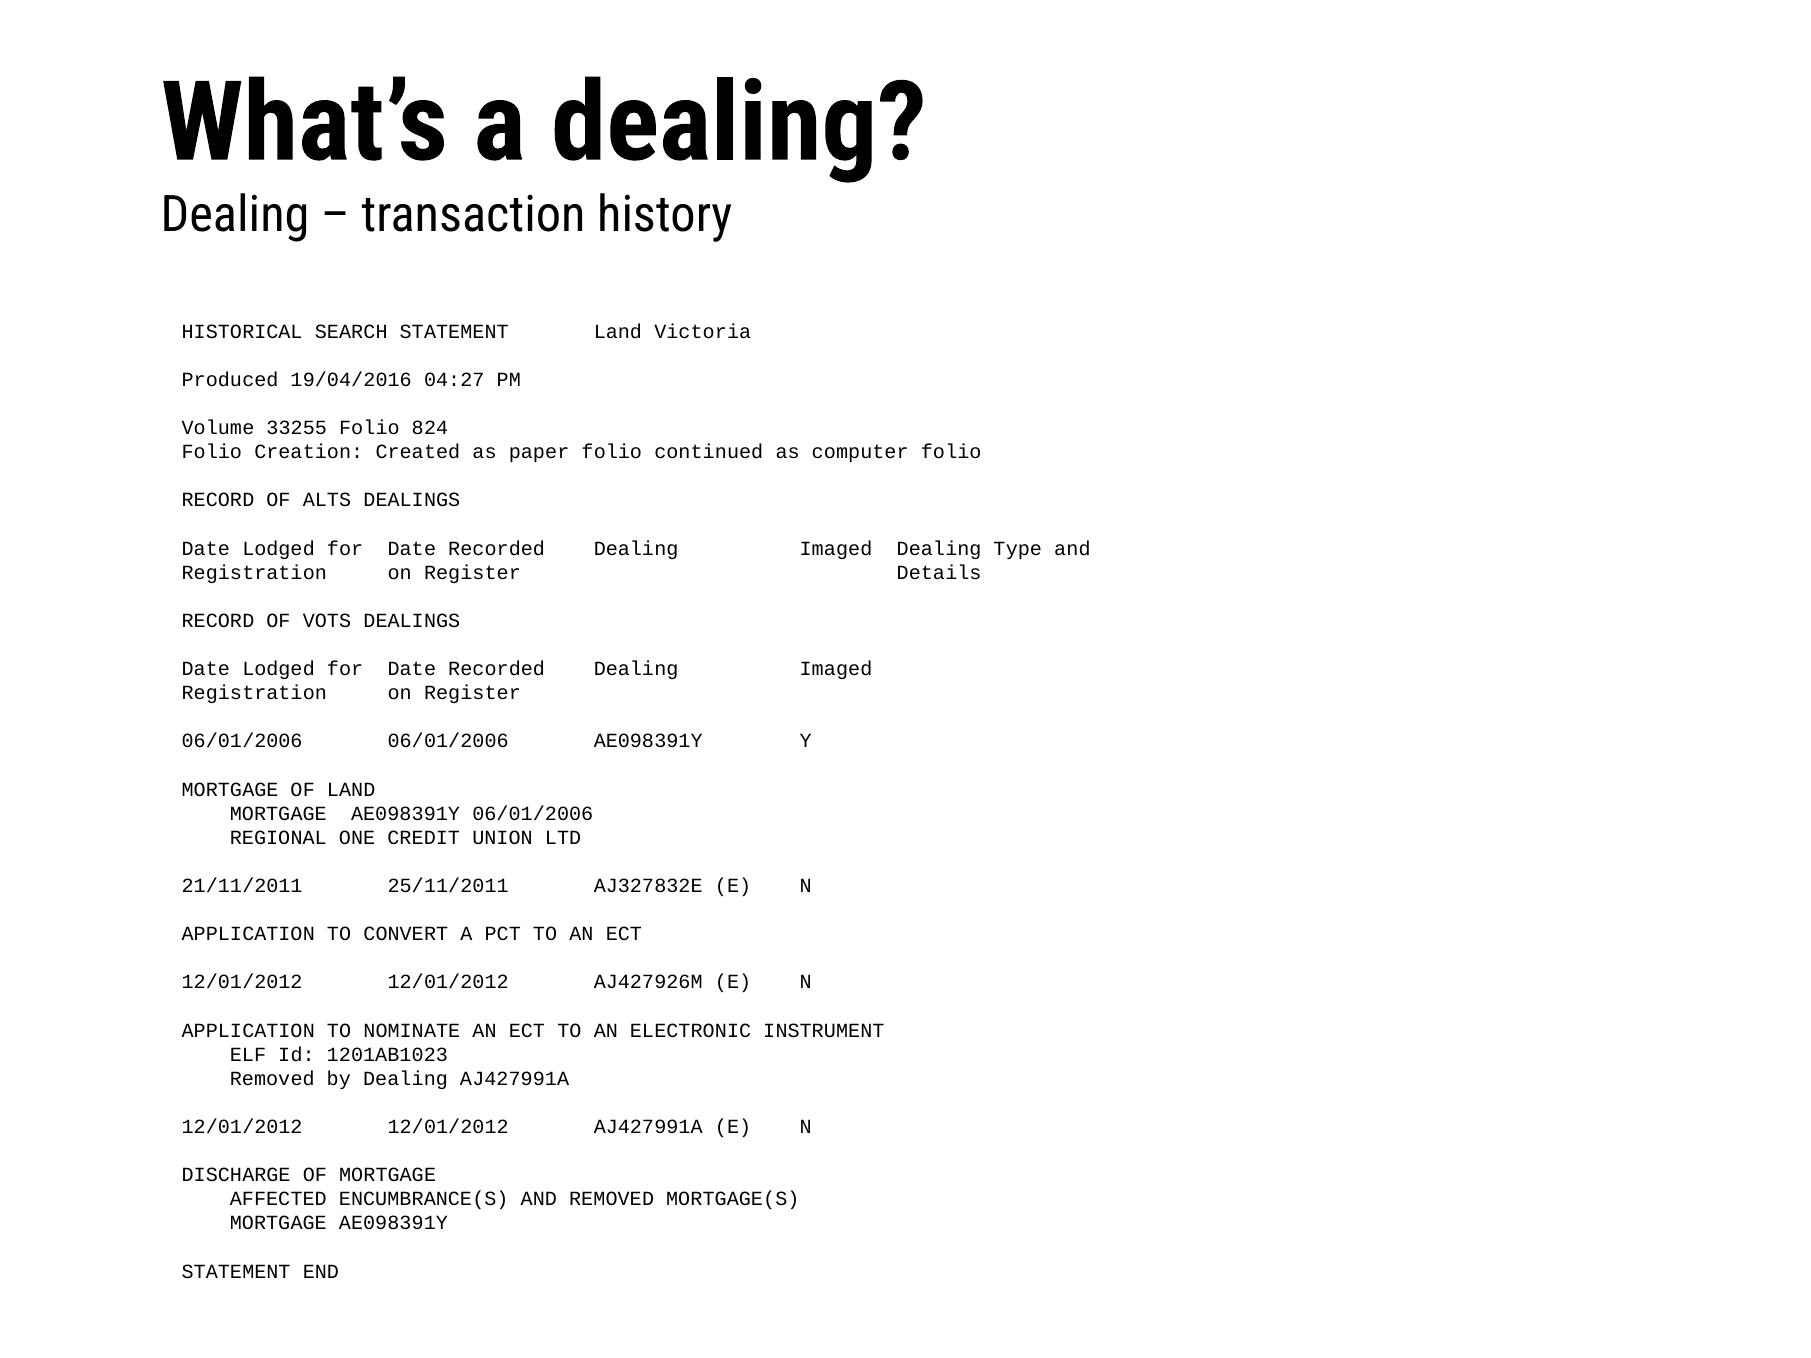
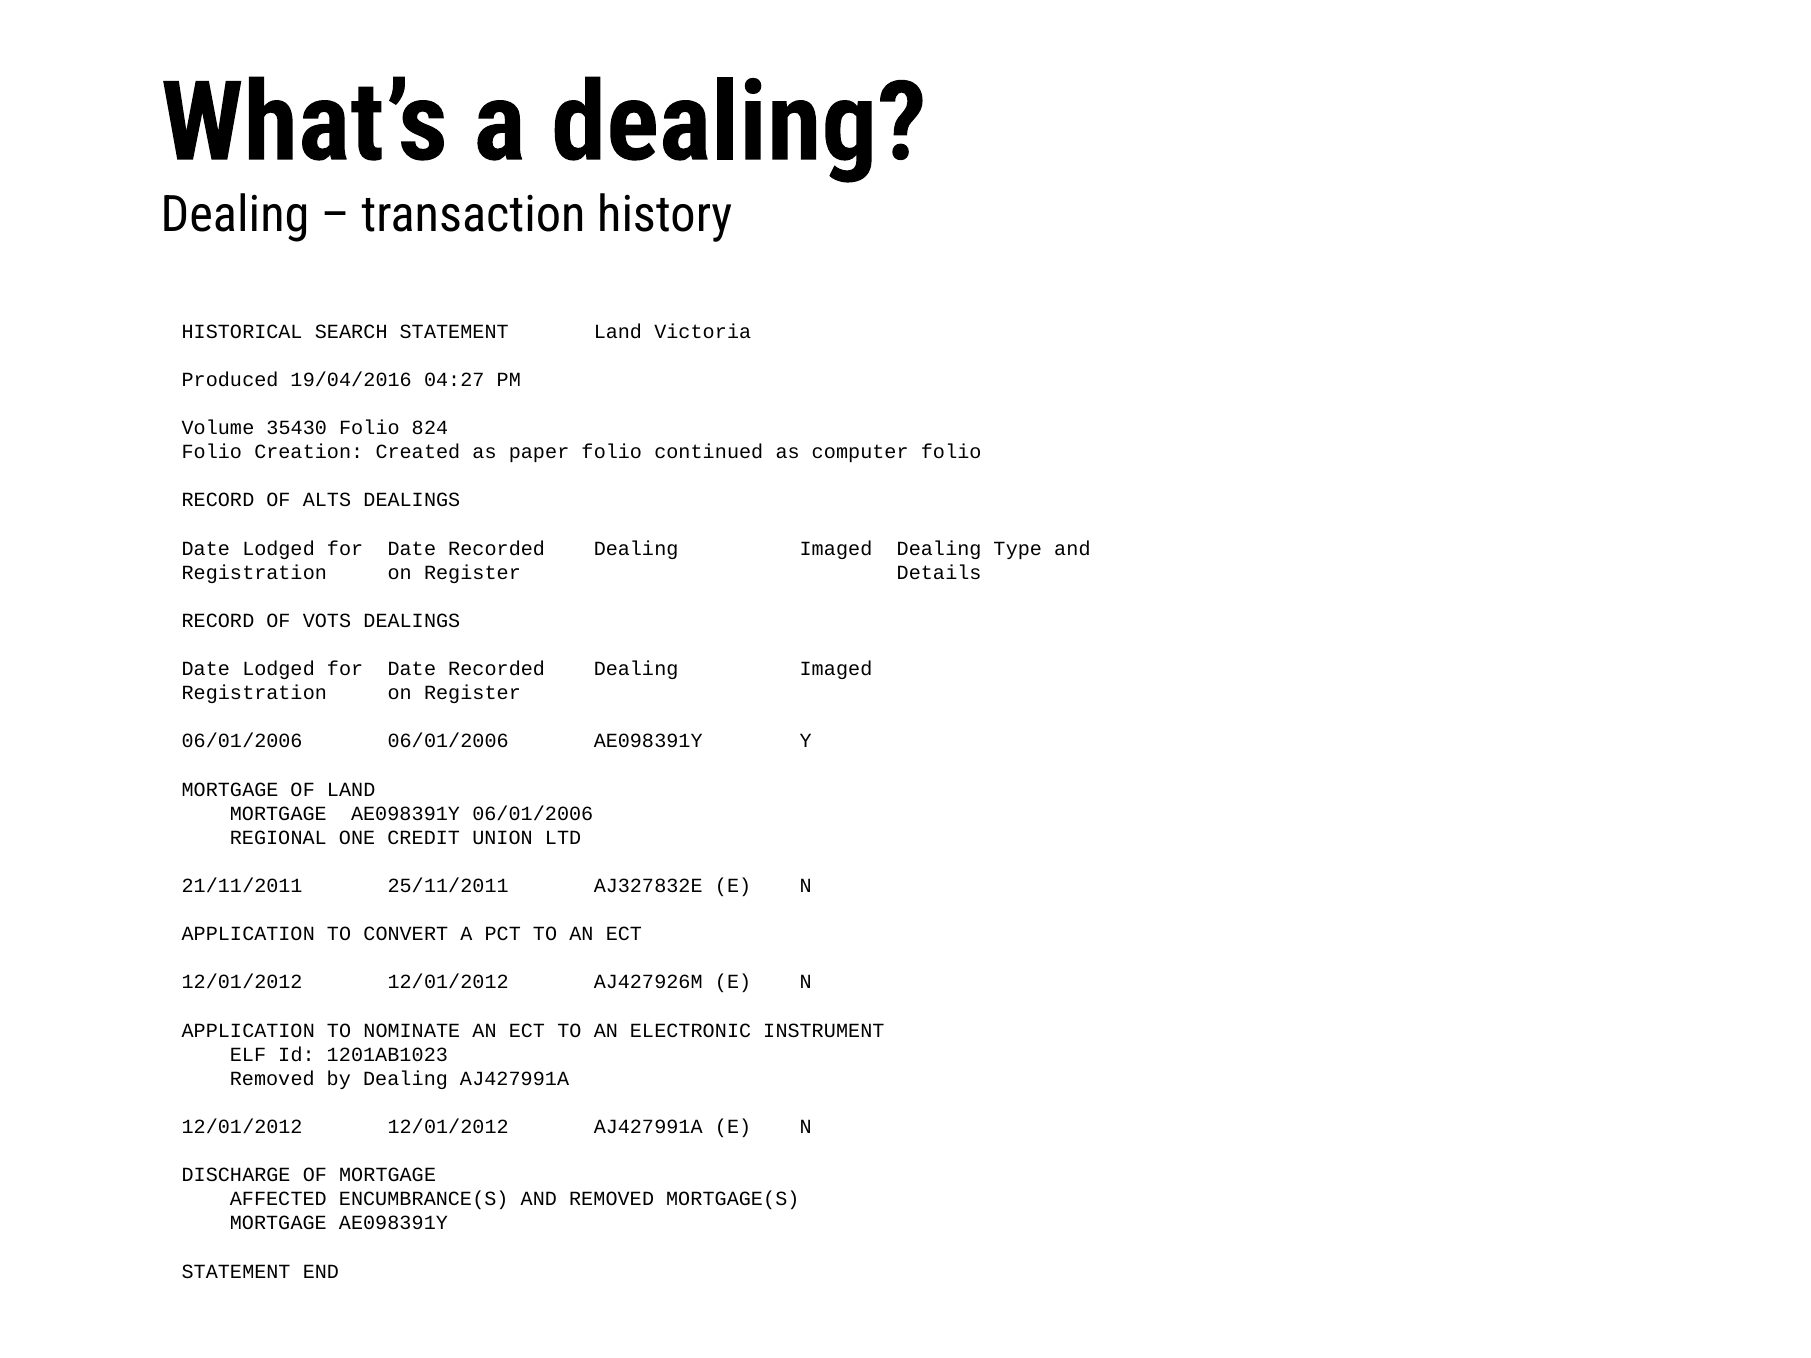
33255: 33255 -> 35430 (297, 428)
